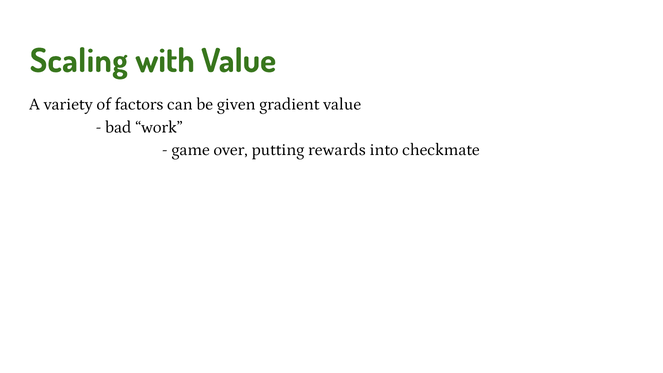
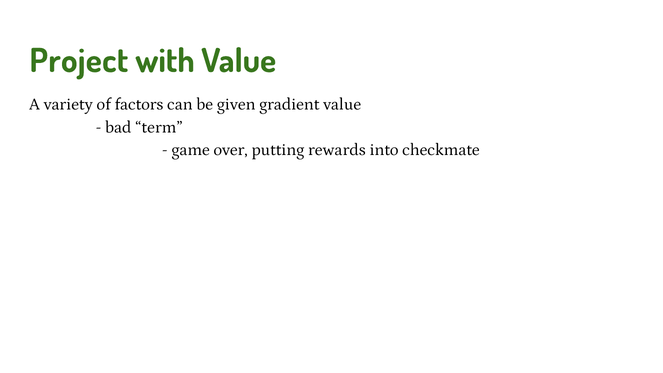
Scaling: Scaling -> Project (79, 61)
work: work -> term (159, 127)
